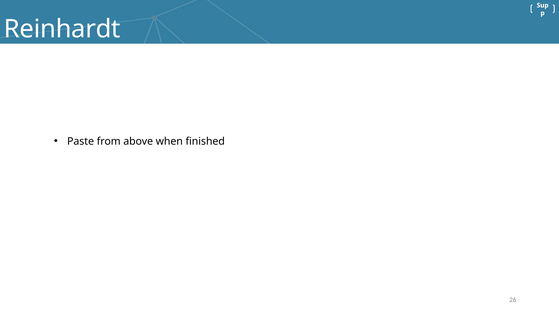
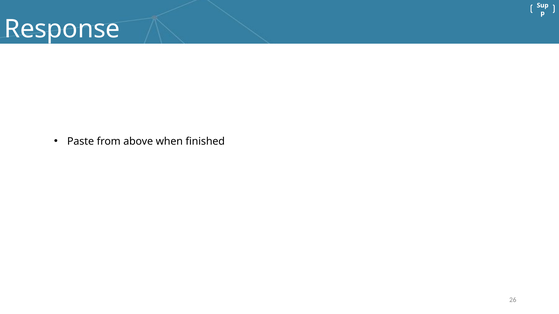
Reinhardt: Reinhardt -> Response (62, 29)
